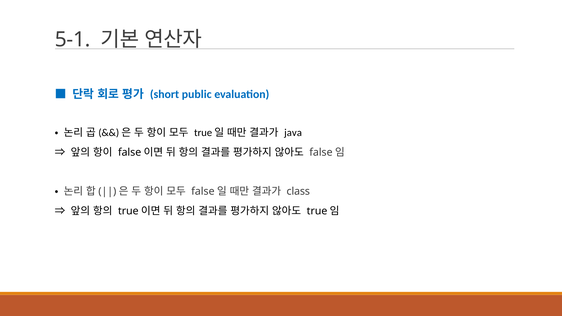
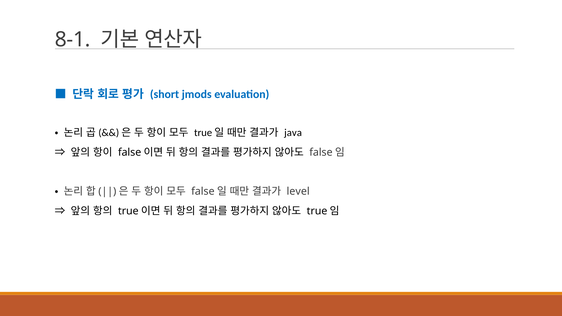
5-1: 5-1 -> 8-1 (73, 40)
public: public -> jmods (197, 94)
class: class -> level (298, 191)
